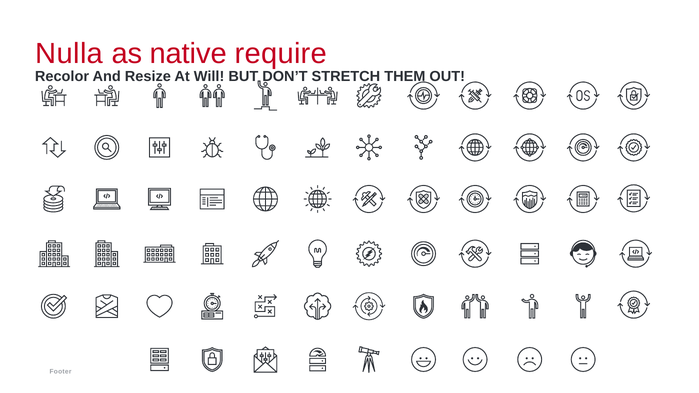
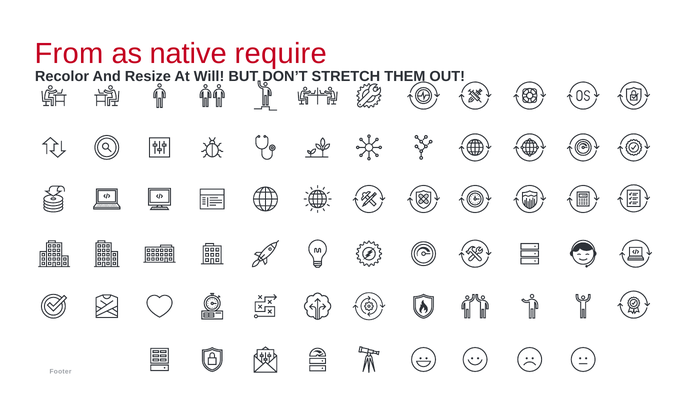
Nulla: Nulla -> From (69, 54)
